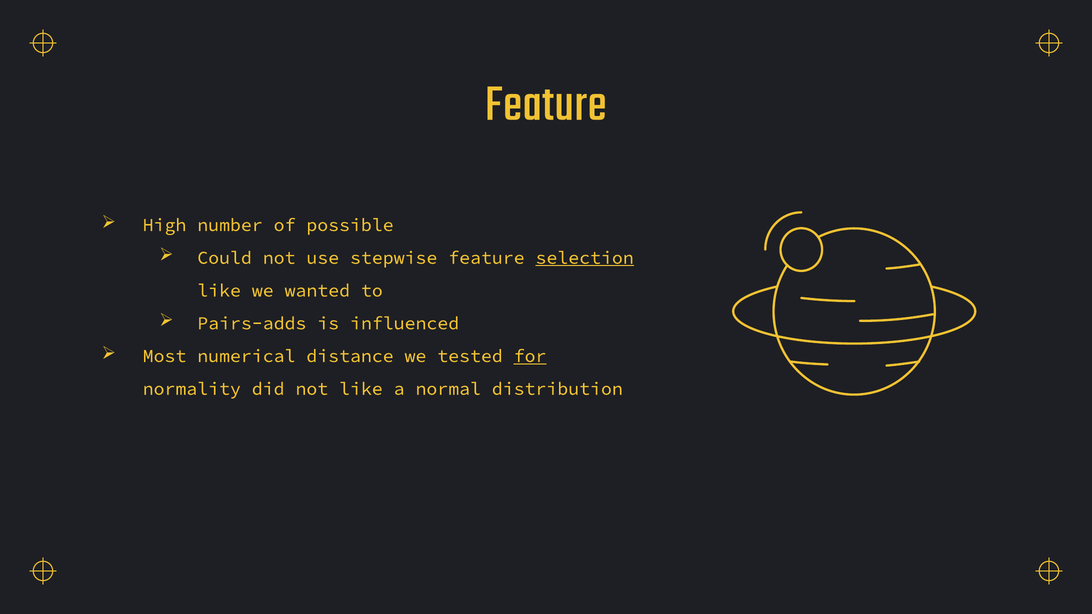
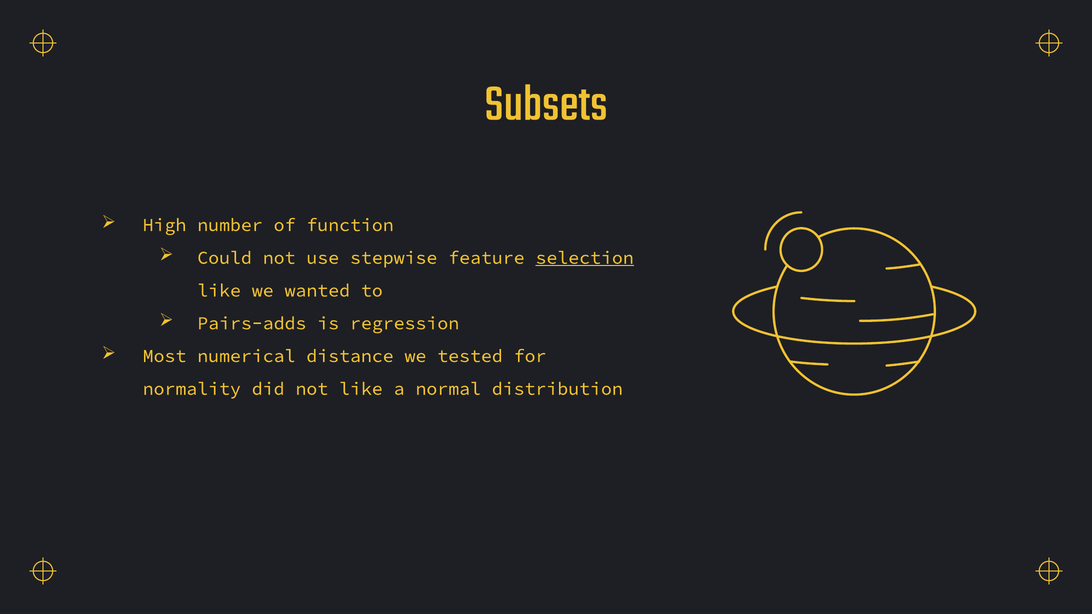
Feature: Feature -> Subsets (546, 102)
possible: possible -> function (350, 225)
influenced: influenced -> regression (405, 323)
for underline: present -> none (530, 356)
